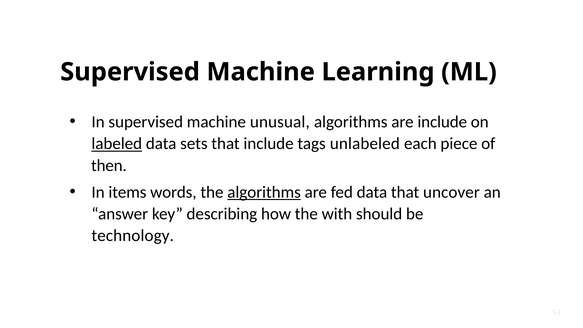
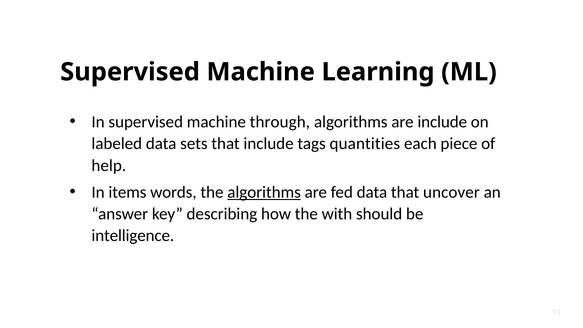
unusual: unusual -> through (280, 122)
labeled underline: present -> none (117, 144)
unlabeled: unlabeled -> quantities (365, 144)
then: then -> help (109, 165)
technology: technology -> intelligence (133, 236)
